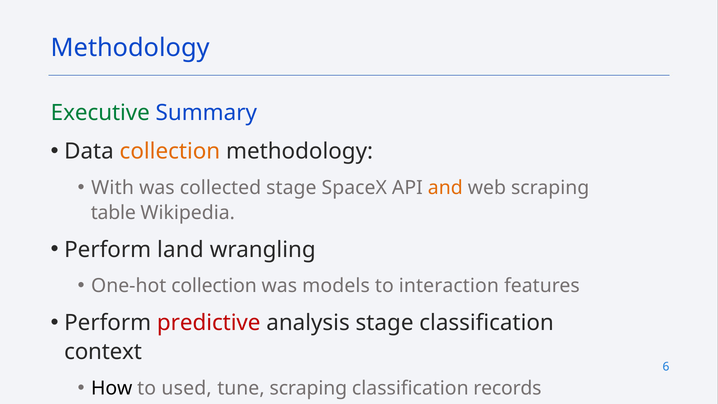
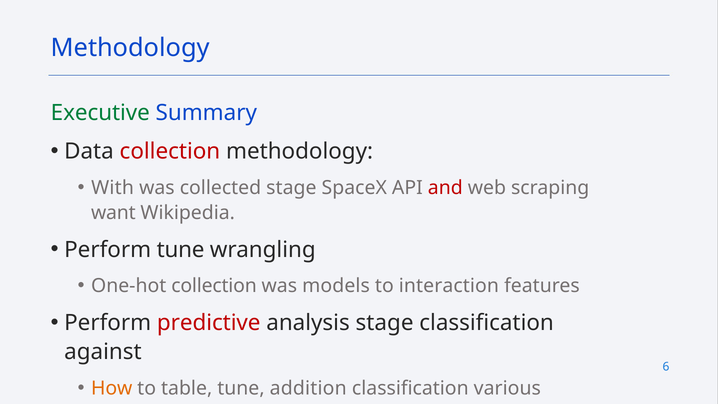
collection colour: orange -> red (170, 151)
and colour: orange -> red (445, 188)
table: table -> want (113, 213)
Perform land: land -> tune (181, 250)
context: context -> against (103, 352)
How colour: black -> orange (112, 388)
used: used -> table (187, 388)
tune scraping: scraping -> addition (308, 388)
records: records -> various (507, 388)
